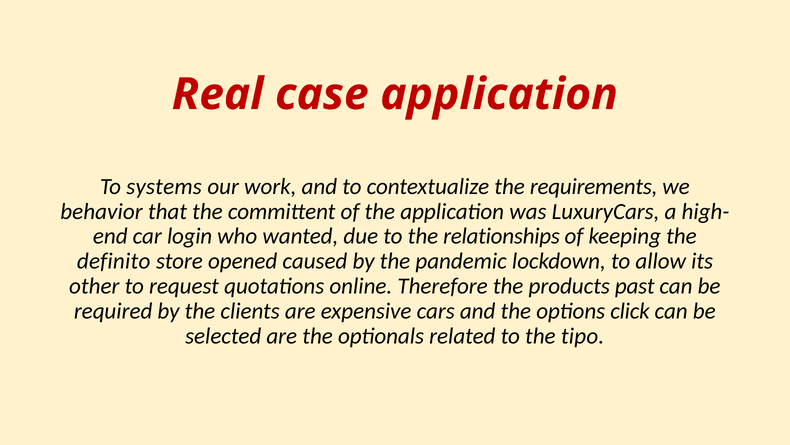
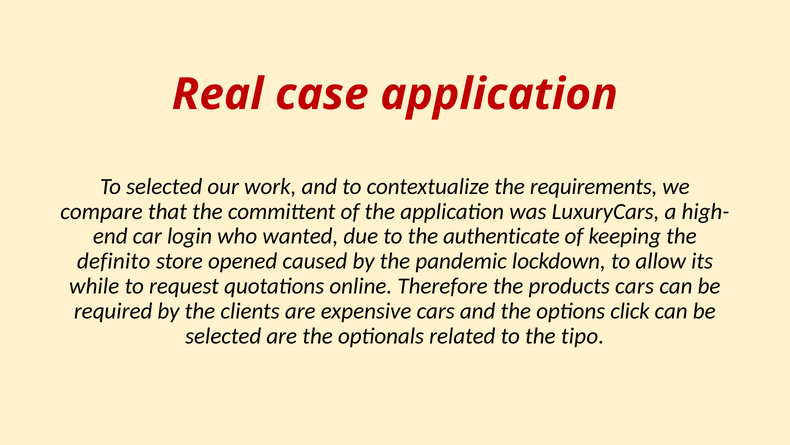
To systems: systems -> selected (164, 186)
behavior: behavior -> compare (102, 211)
relationships: relationships -> authenticate (502, 236)
other: other -> while (94, 286)
products past: past -> cars (635, 286)
